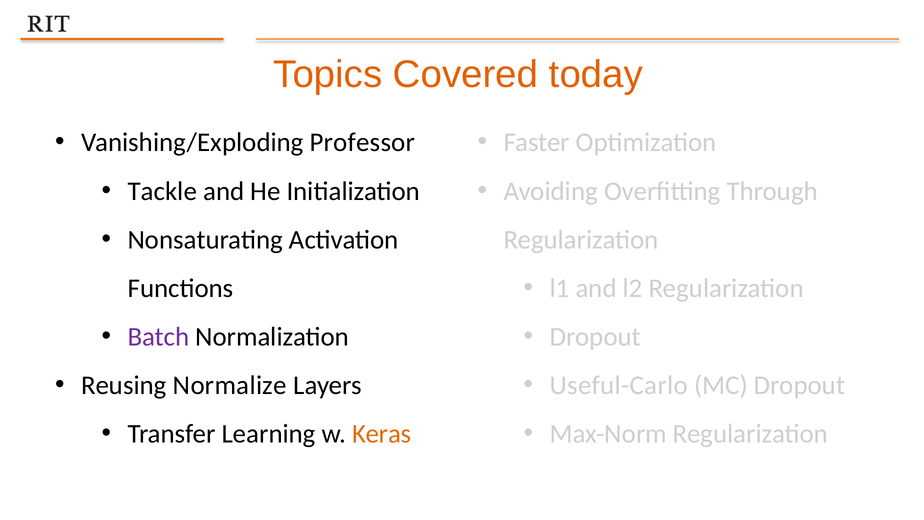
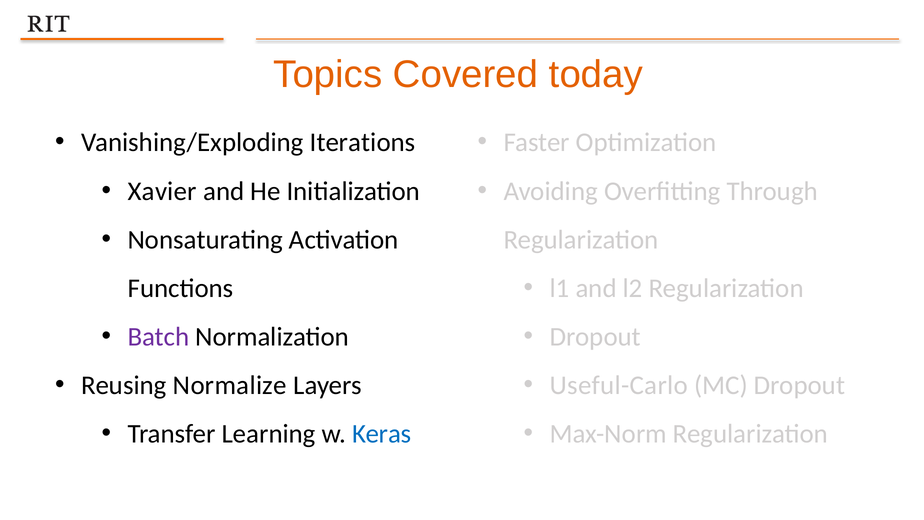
Professor: Professor -> Iterations (363, 142)
Tackle: Tackle -> Xavier (162, 191)
Keras colour: orange -> blue (382, 434)
